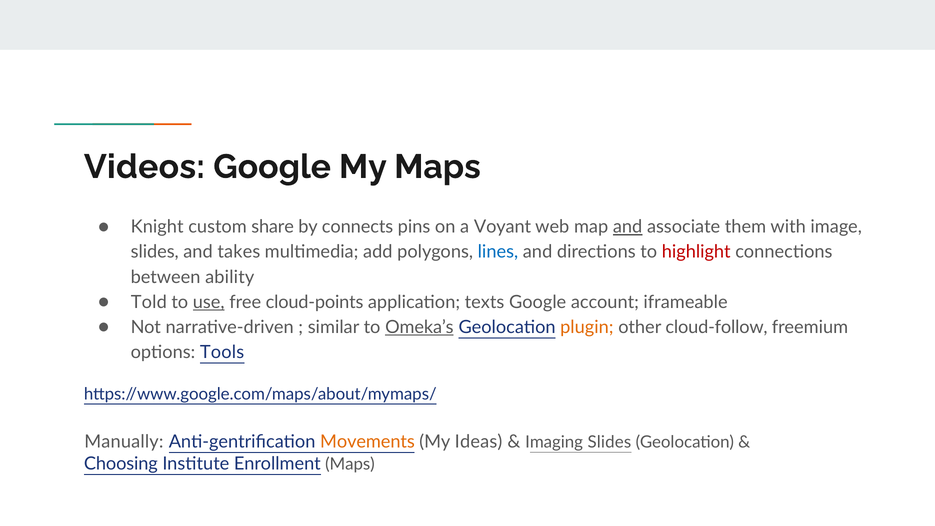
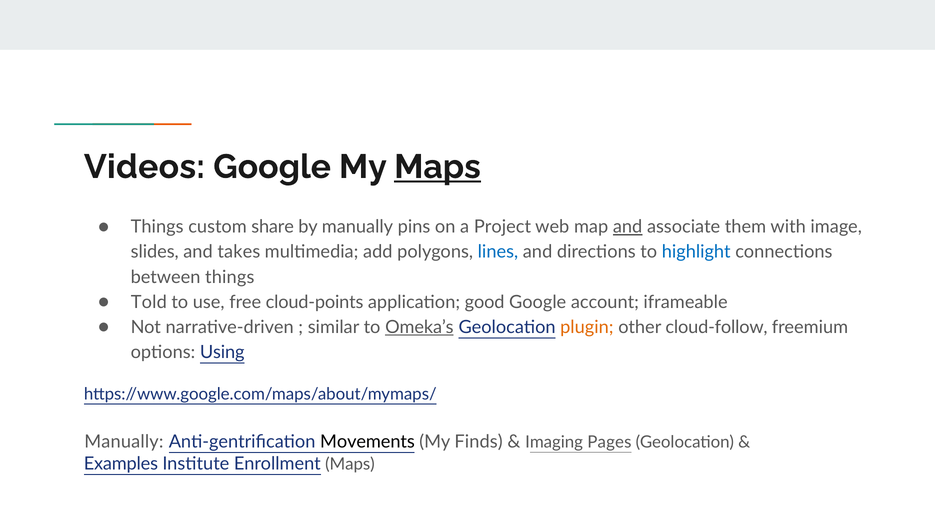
Maps underline: none -> present (437, 167)
Knight: Knight -> Things (157, 227)
by connects: connects -> manually (357, 227)
Voyant: Voyant -> Project (502, 227)
highlight colour: red -> blue (696, 252)
between ability: ability -> things (230, 277)
use underline: present -> none (209, 302)
texts: texts -> good (485, 302)
Tools: Tools -> Using (222, 352)
Movements colour: orange -> black (367, 442)
Ideas: Ideas -> Finds (479, 442)
Imaging Slides: Slides -> Pages (609, 442)
Choosing: Choosing -> Examples (121, 464)
